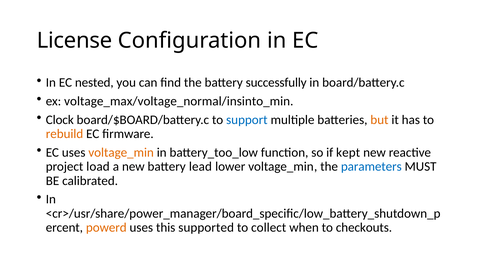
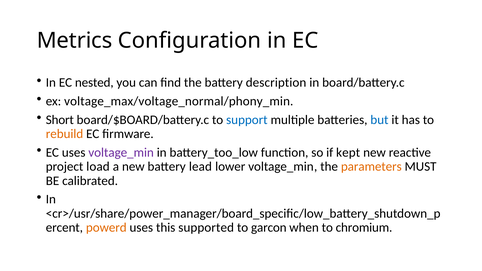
License: License -> Metrics (75, 40)
successfully: successfully -> description (276, 83)
voltage_max/voltage_normal/insinto_min: voltage_max/voltage_normal/insinto_min -> voltage_max/voltage_normal/phony_min (179, 101)
Clock: Clock -> Short (60, 120)
but colour: orange -> blue (379, 120)
voltage_min colour: orange -> purple (121, 153)
parameters colour: blue -> orange (371, 167)
collect: collect -> garcon (269, 228)
checkouts: checkouts -> chromium (364, 228)
